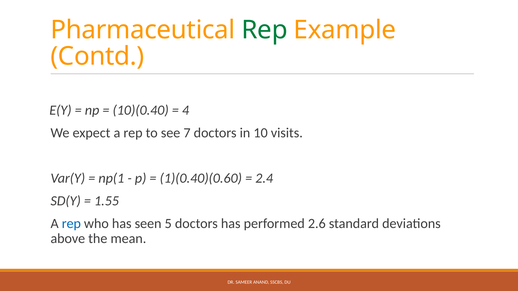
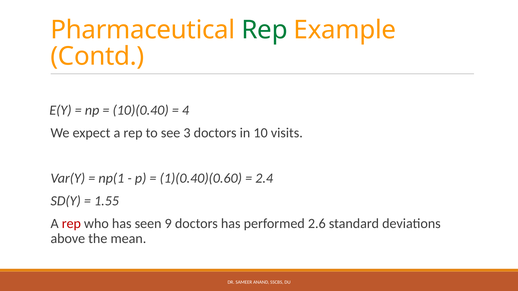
7: 7 -> 3 (187, 133)
rep colour: blue -> red (71, 224)
5: 5 -> 9 (168, 224)
